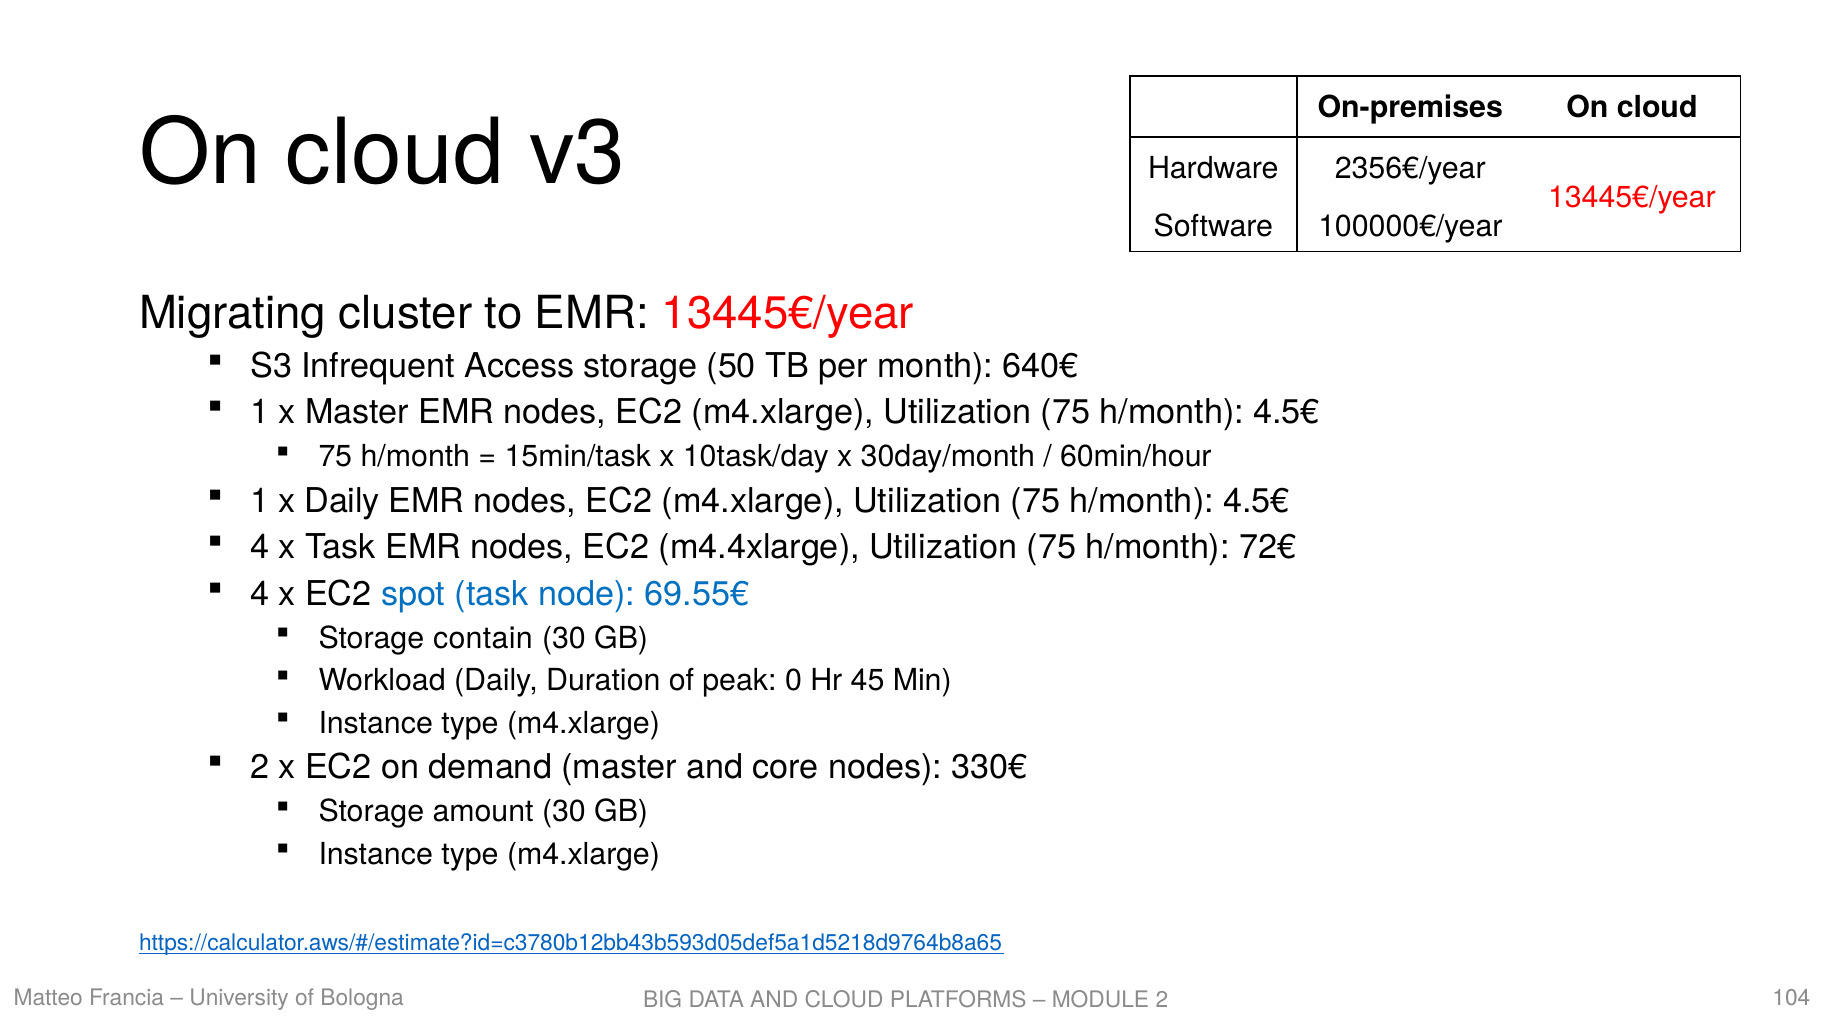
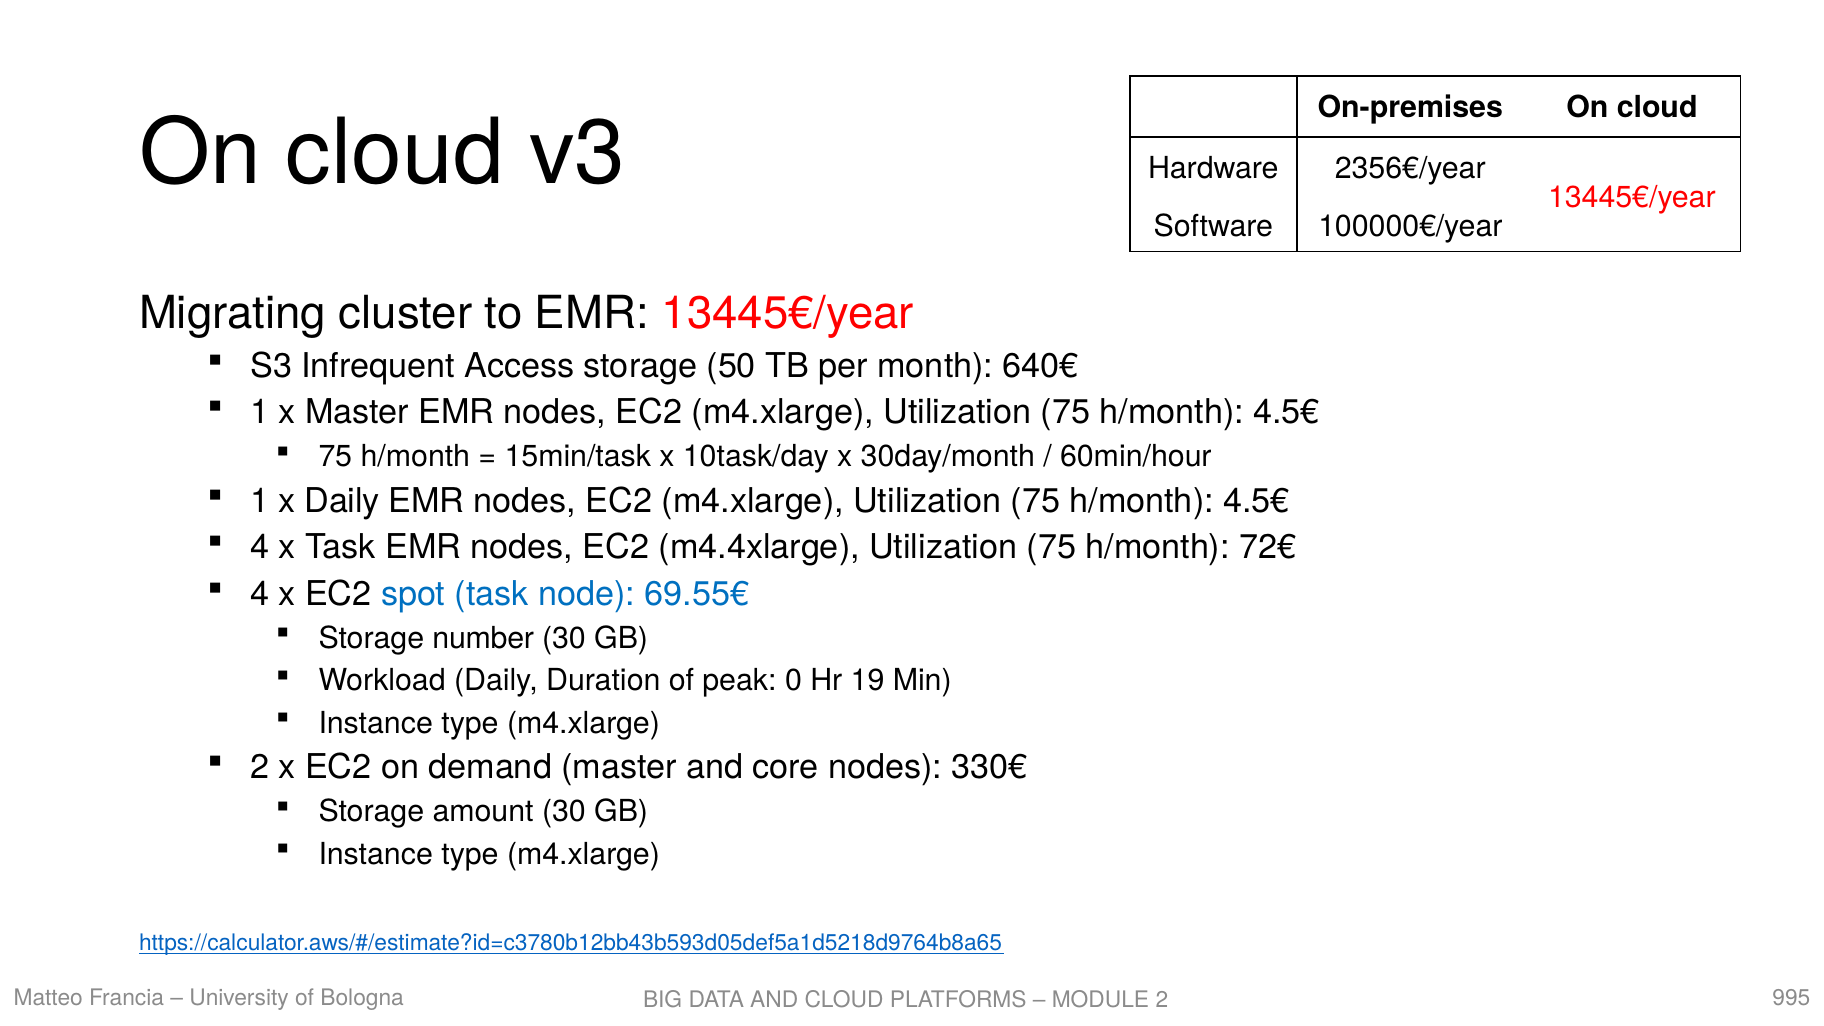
contain: contain -> number (483, 638)
45: 45 -> 19 (868, 681)
104: 104 -> 995 (1791, 998)
